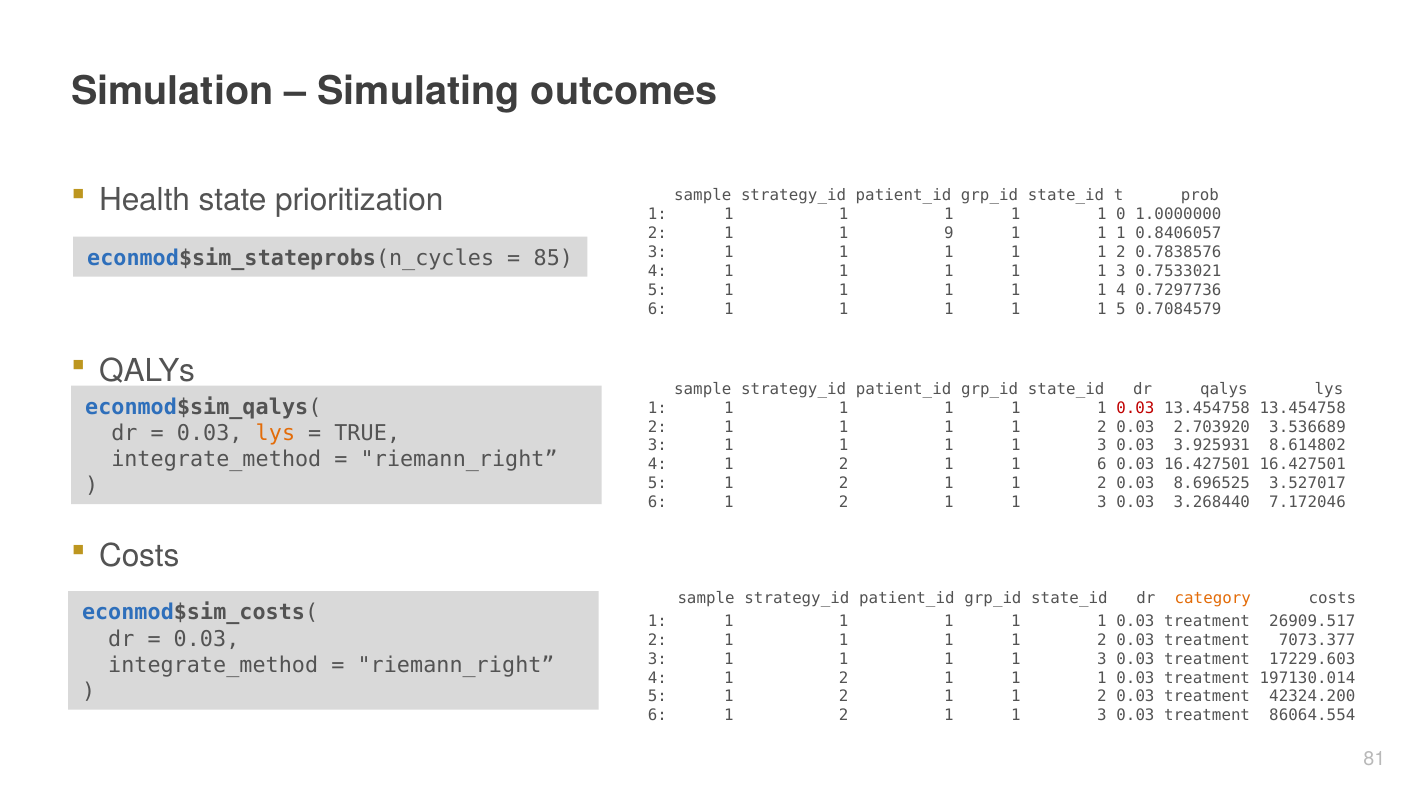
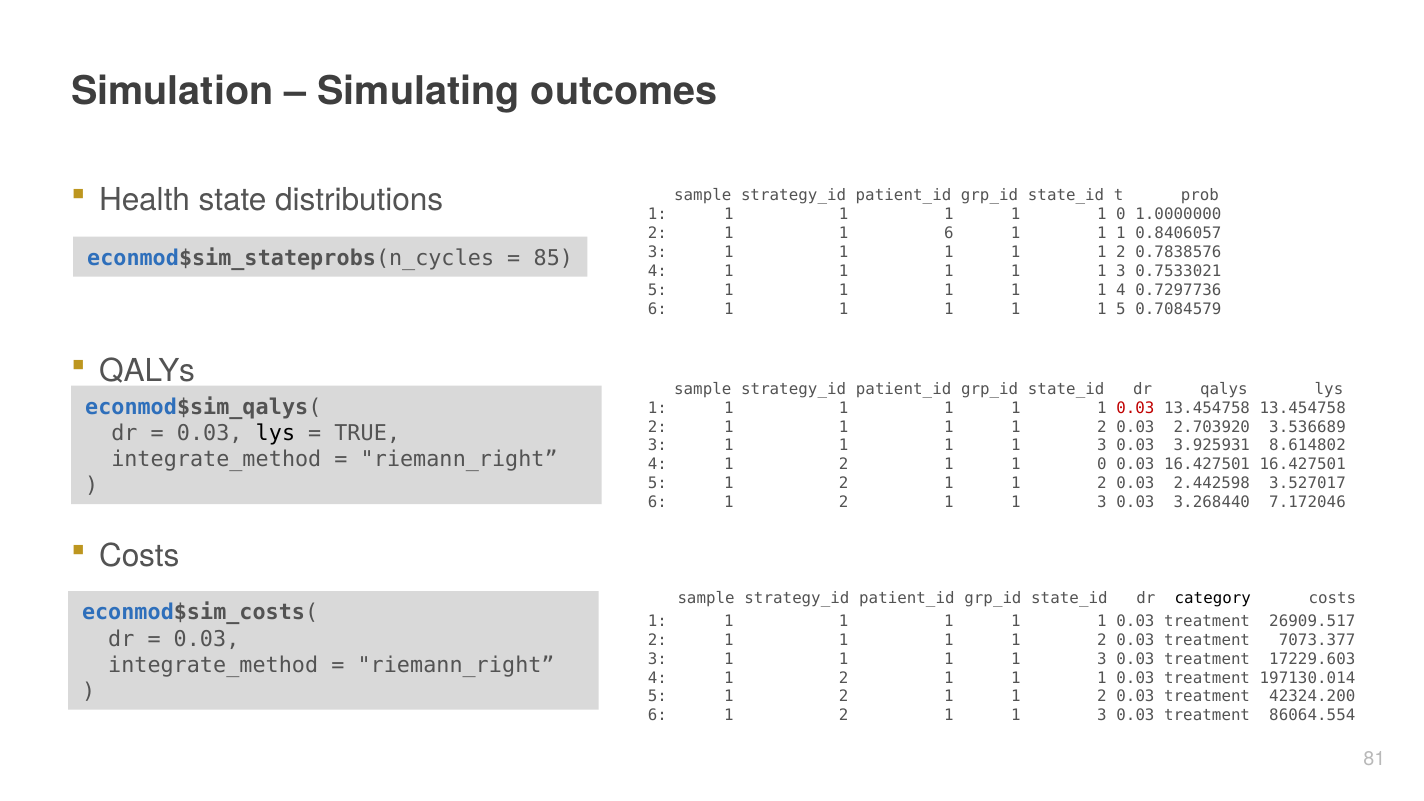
prioritization: prioritization -> distributions (359, 200)
1 9: 9 -> 6 (949, 233)
lys colour: orange -> black (275, 433)
2 1 1 6: 6 -> 0 (1102, 465)
8.696525: 8.696525 -> 2.442598 (1212, 484)
category colour: orange -> black (1213, 598)
